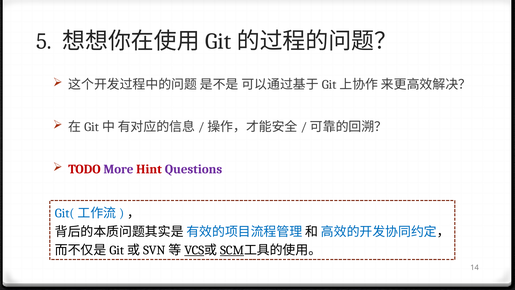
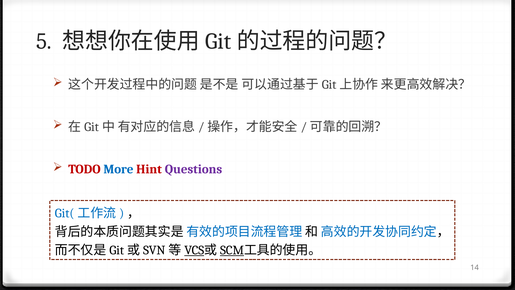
More colour: purple -> blue (118, 169)
